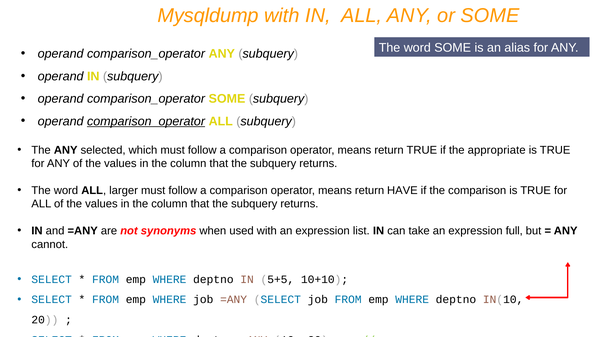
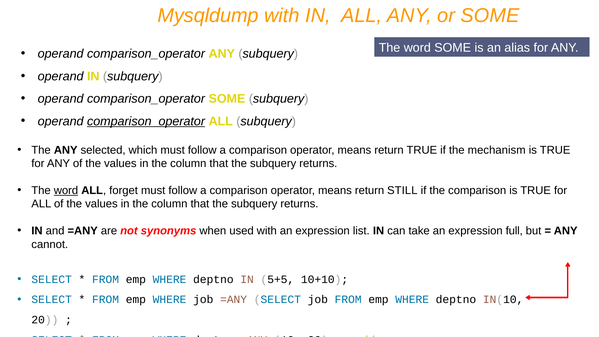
appropriate: appropriate -> mechanism (497, 150)
word underline: none -> present (66, 190)
larger: larger -> forget (124, 190)
HAVE: HAVE -> STILL (402, 190)
